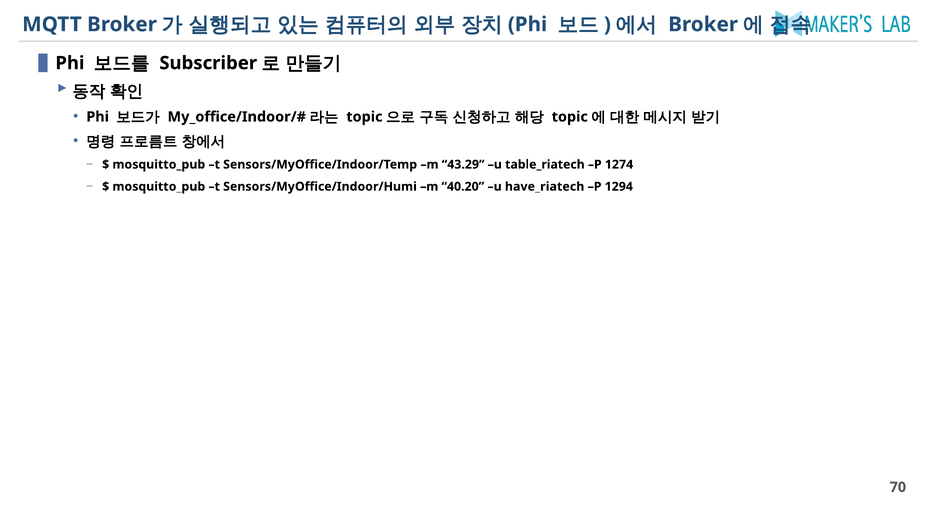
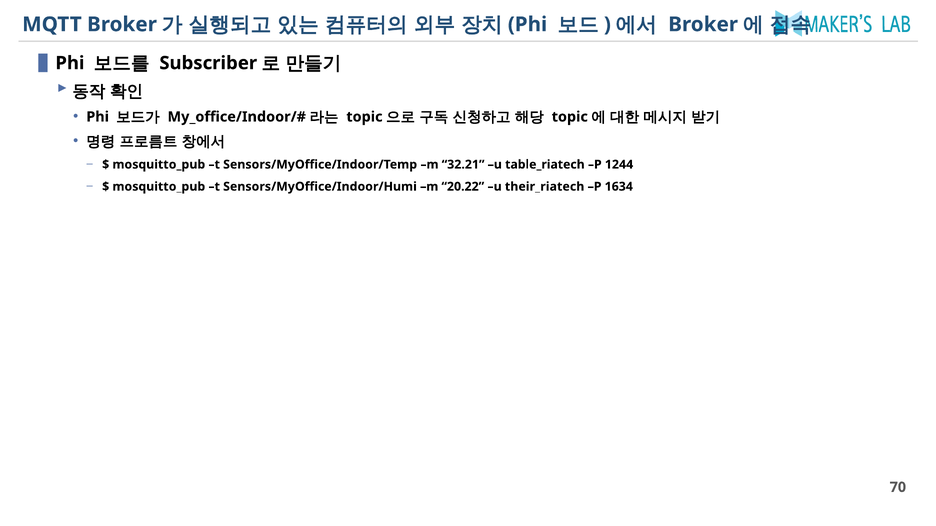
43.29: 43.29 -> 32.21 (463, 165)
1274: 1274 -> 1244 (619, 165)
40.20: 40.20 -> 20.22 (463, 187)
have_riatech: have_riatech -> their_riatech (545, 187)
1294: 1294 -> 1634 (619, 187)
